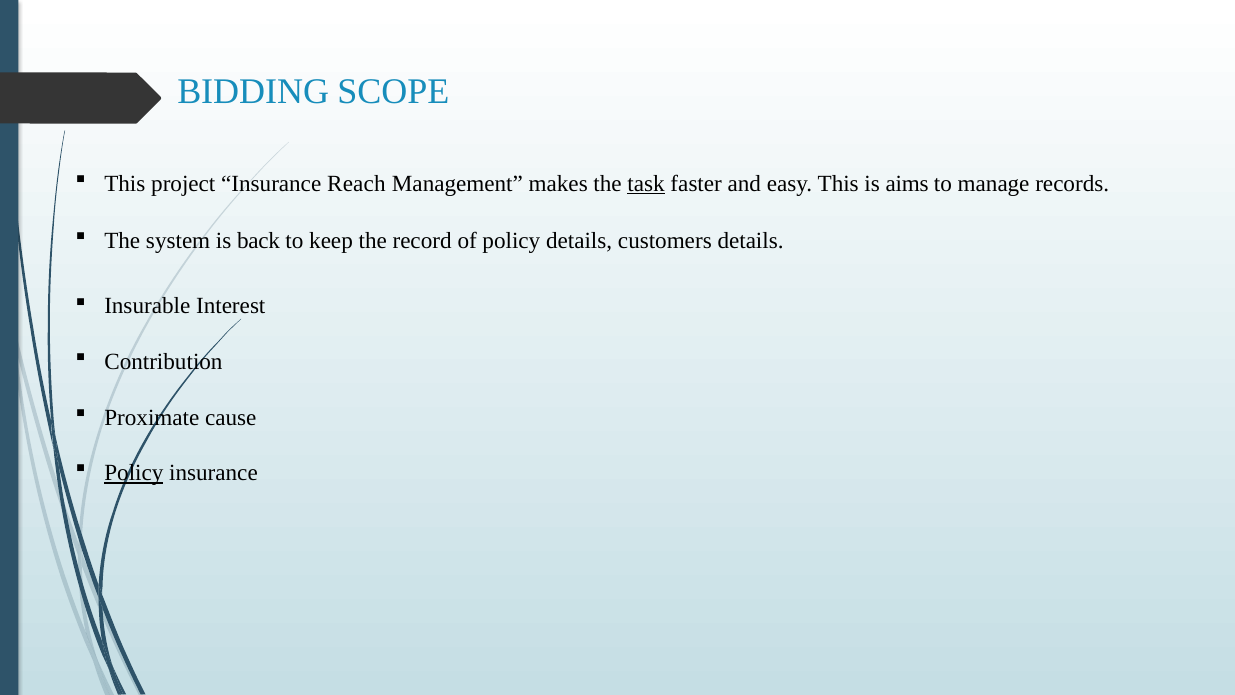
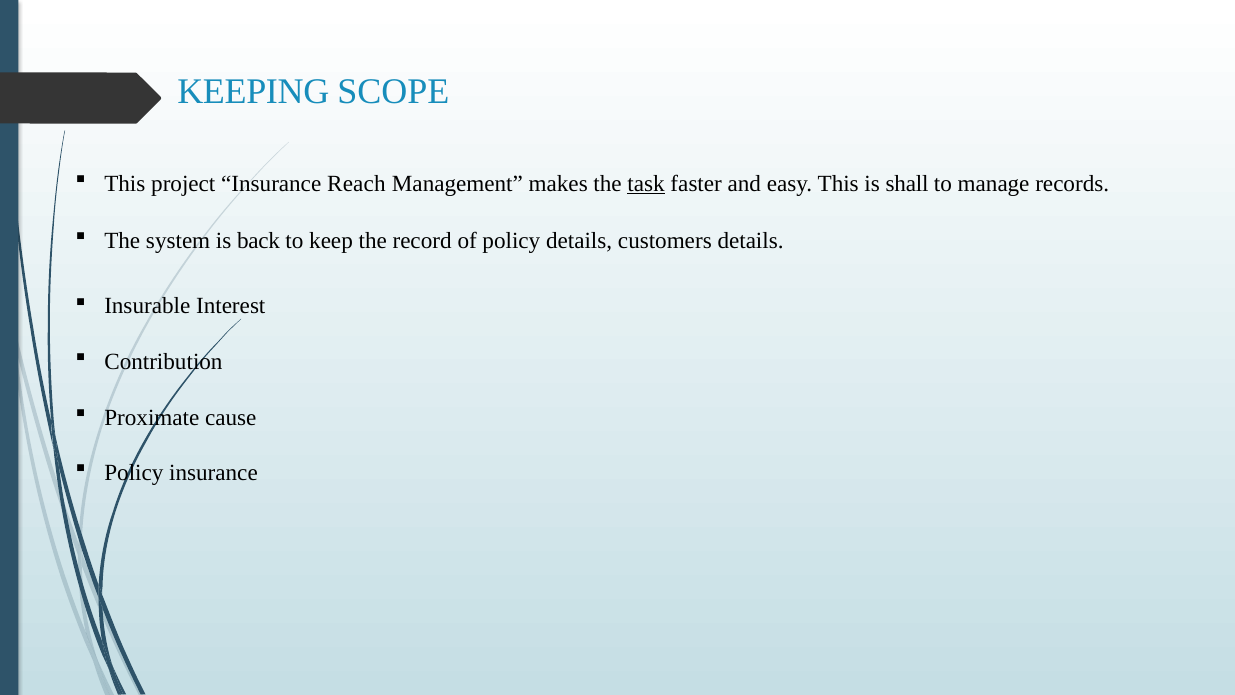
BIDDING: BIDDING -> KEEPING (253, 92)
aims: aims -> shall (907, 183)
Policy underline: present -> none (134, 473)
